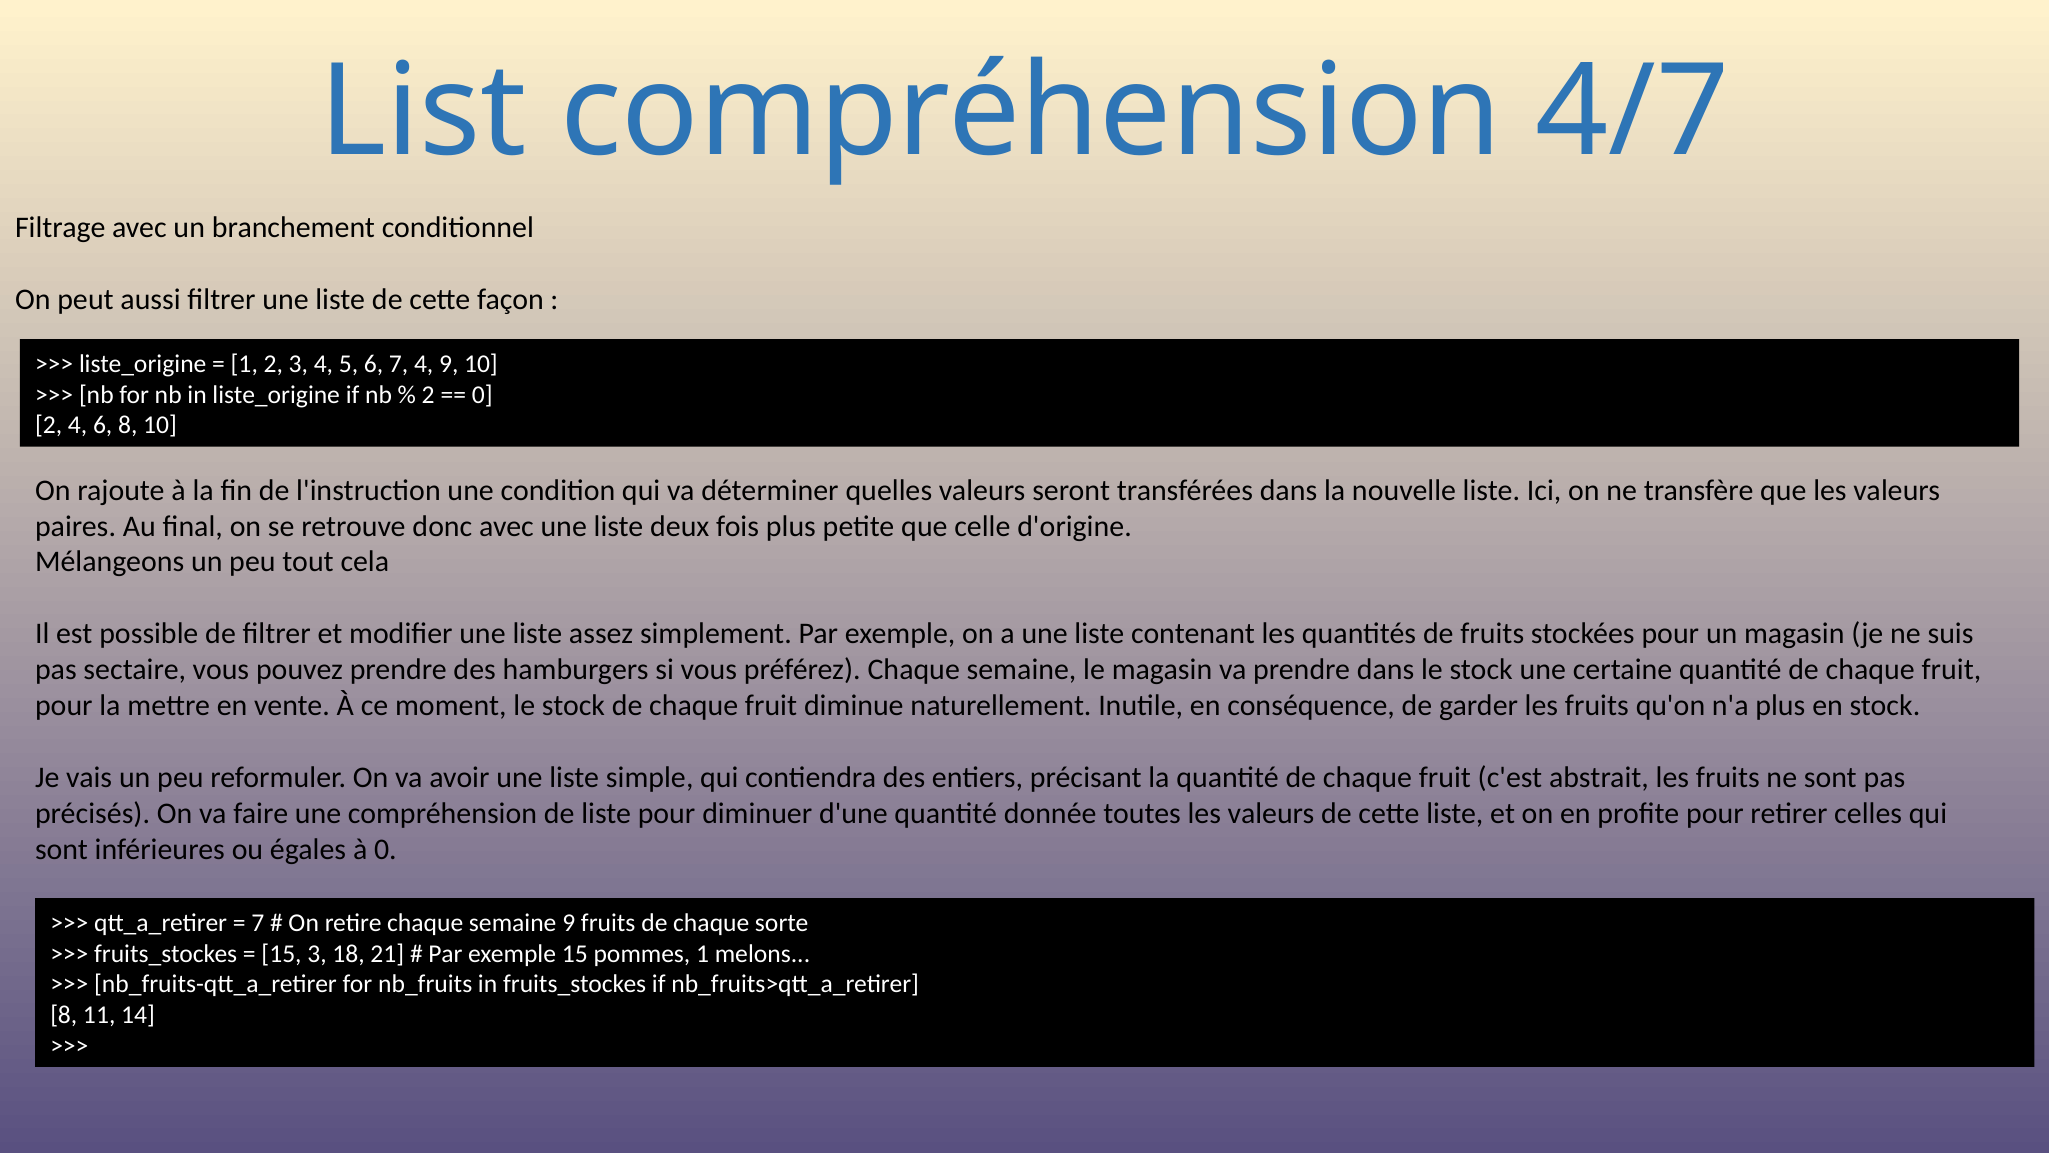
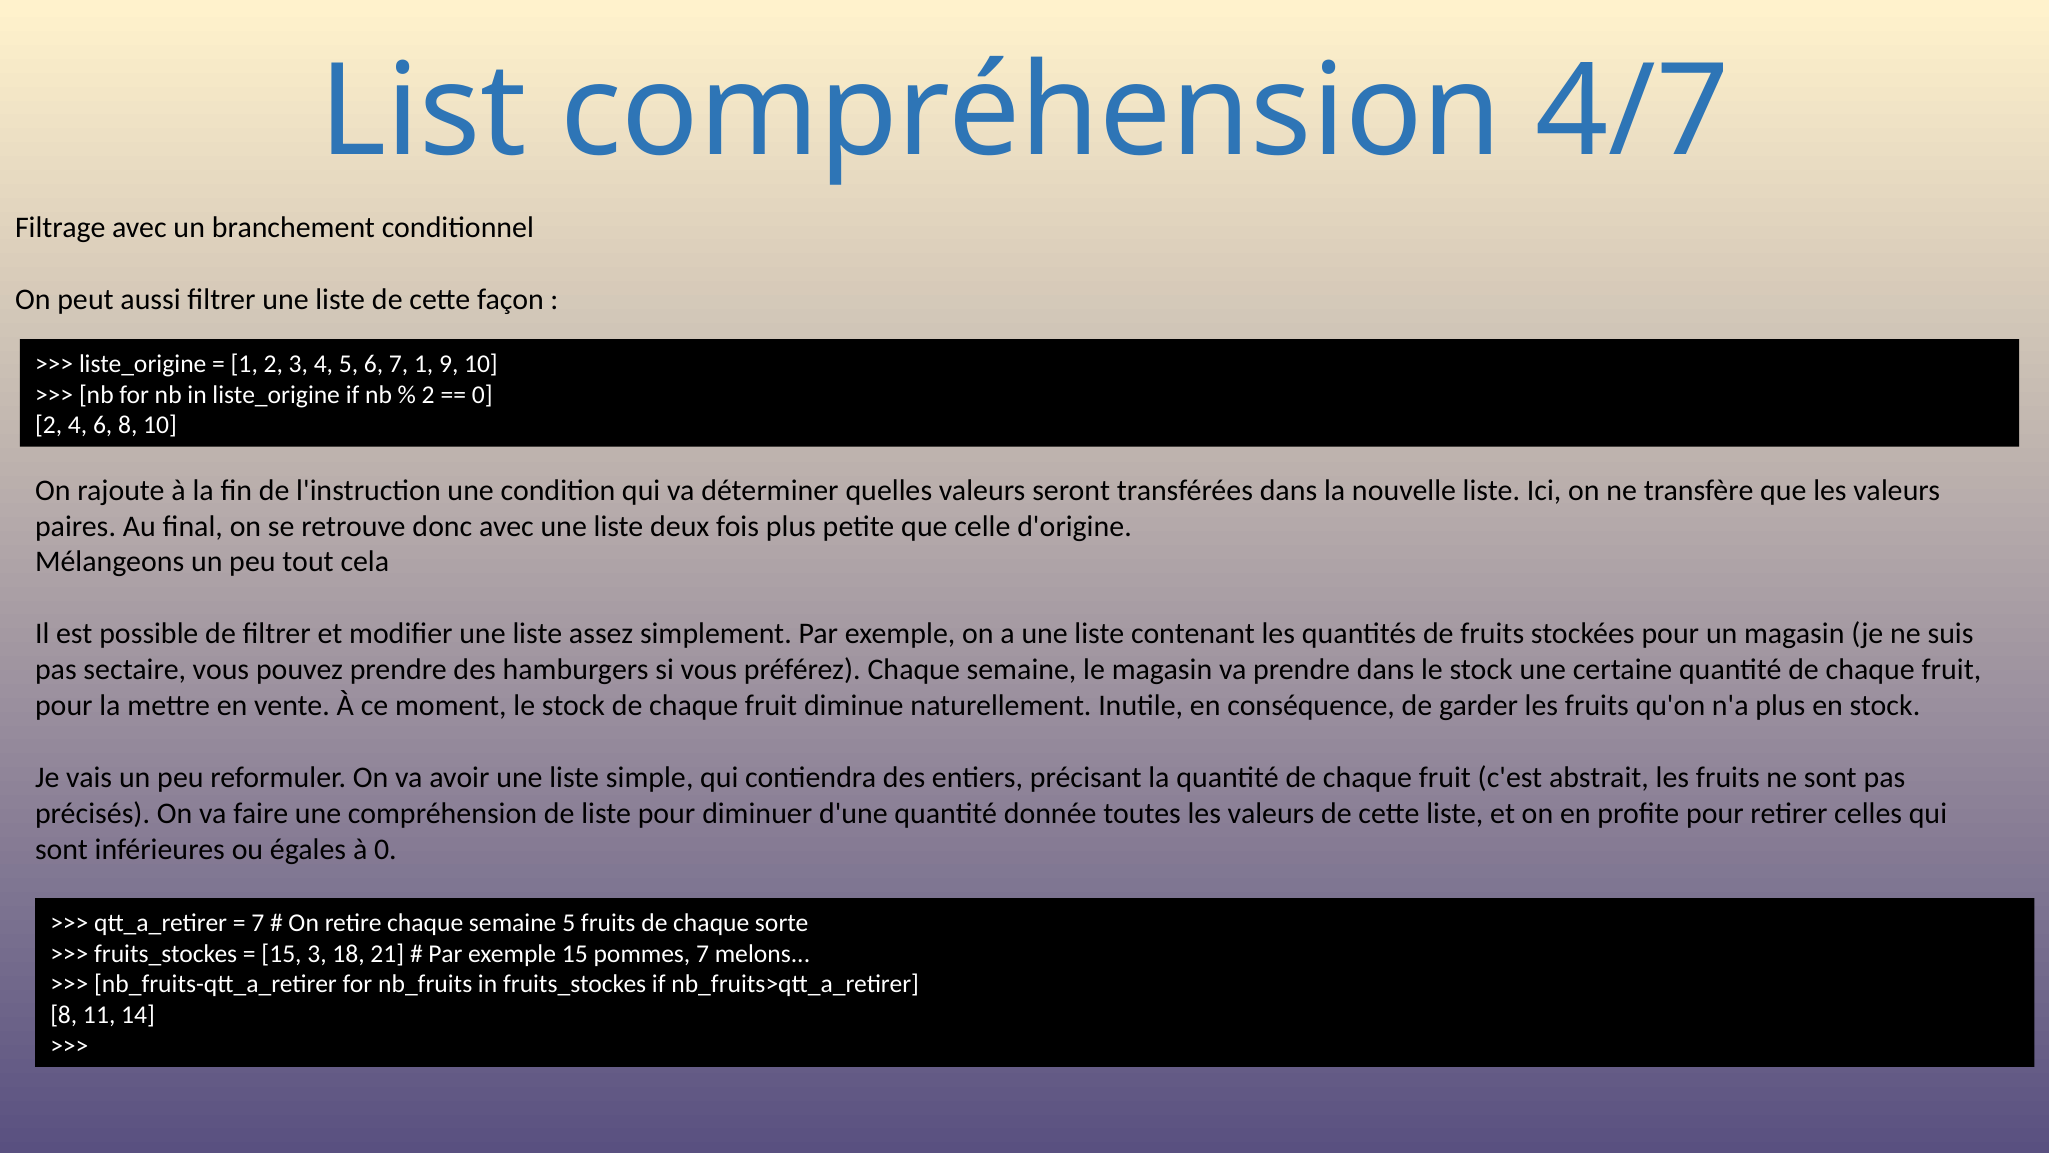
7 4: 4 -> 1 (424, 364)
semaine 9: 9 -> 5 (569, 923)
pommes 1: 1 -> 7 (703, 953)
